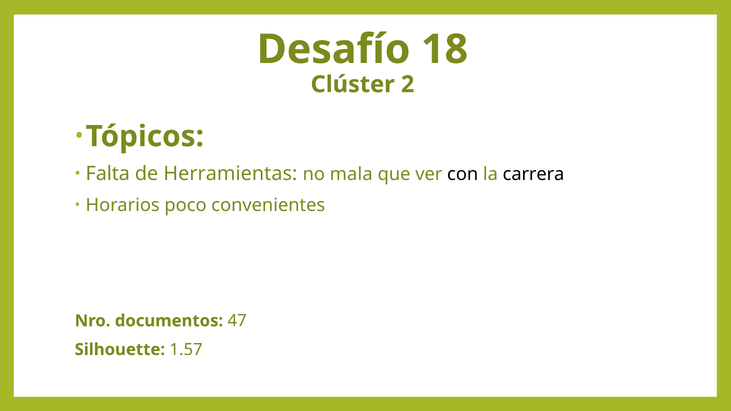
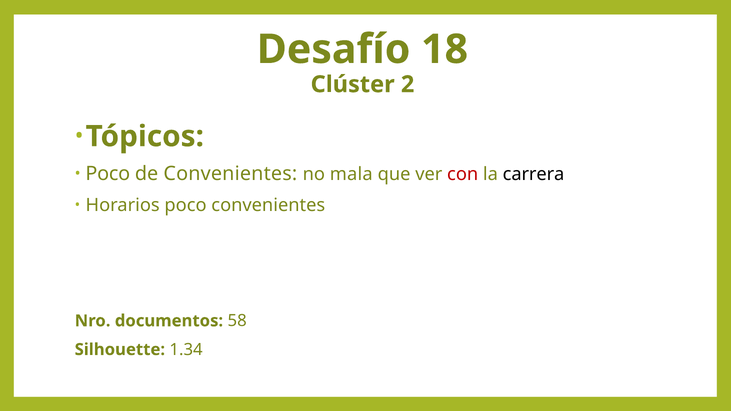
Falta: Falta -> Poco (108, 174)
de Herramientas: Herramientas -> Convenientes (230, 174)
con colour: black -> red (463, 174)
47: 47 -> 58 (237, 321)
1.57: 1.57 -> 1.34 (186, 350)
